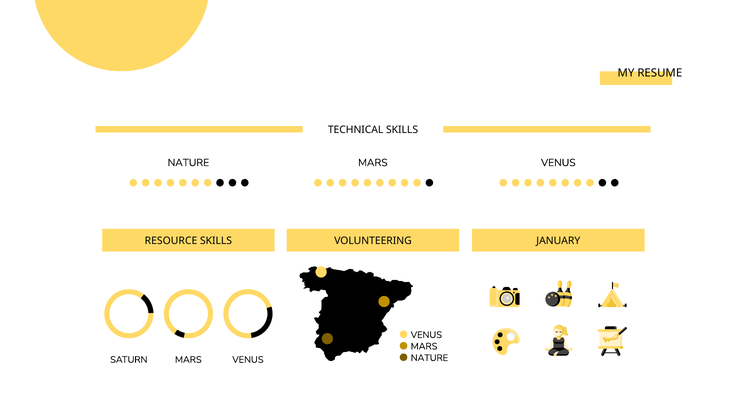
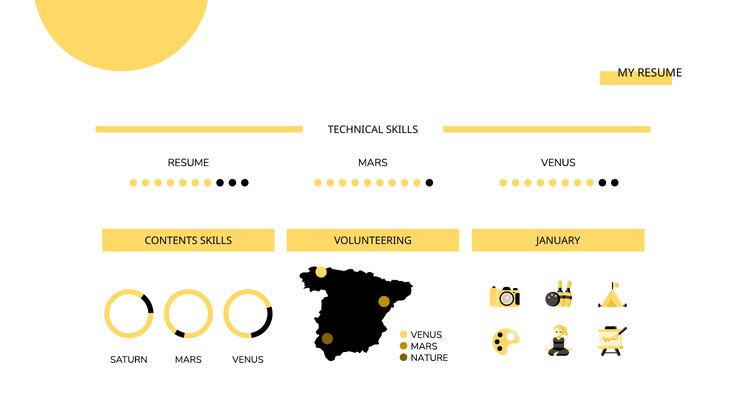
NATURE: NATURE -> RESUME (188, 163)
RESOURCE: RESOURCE -> CONTENTS (171, 241)
